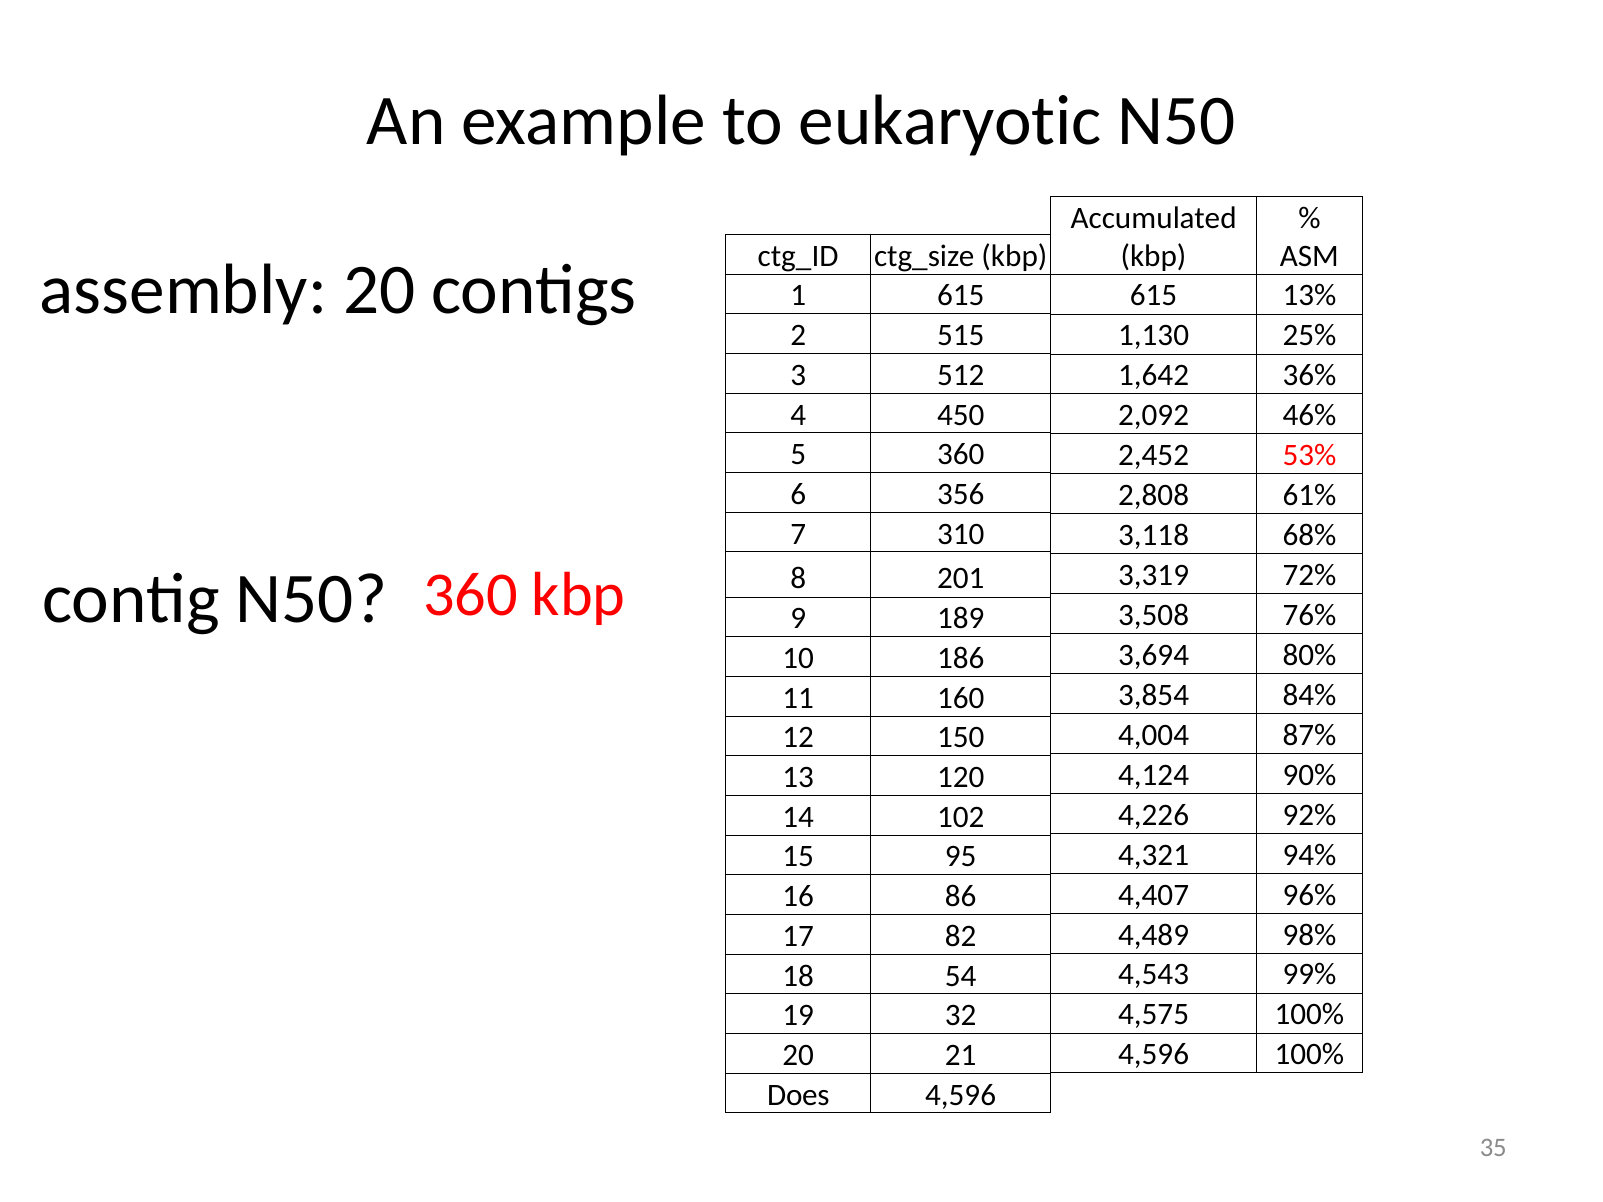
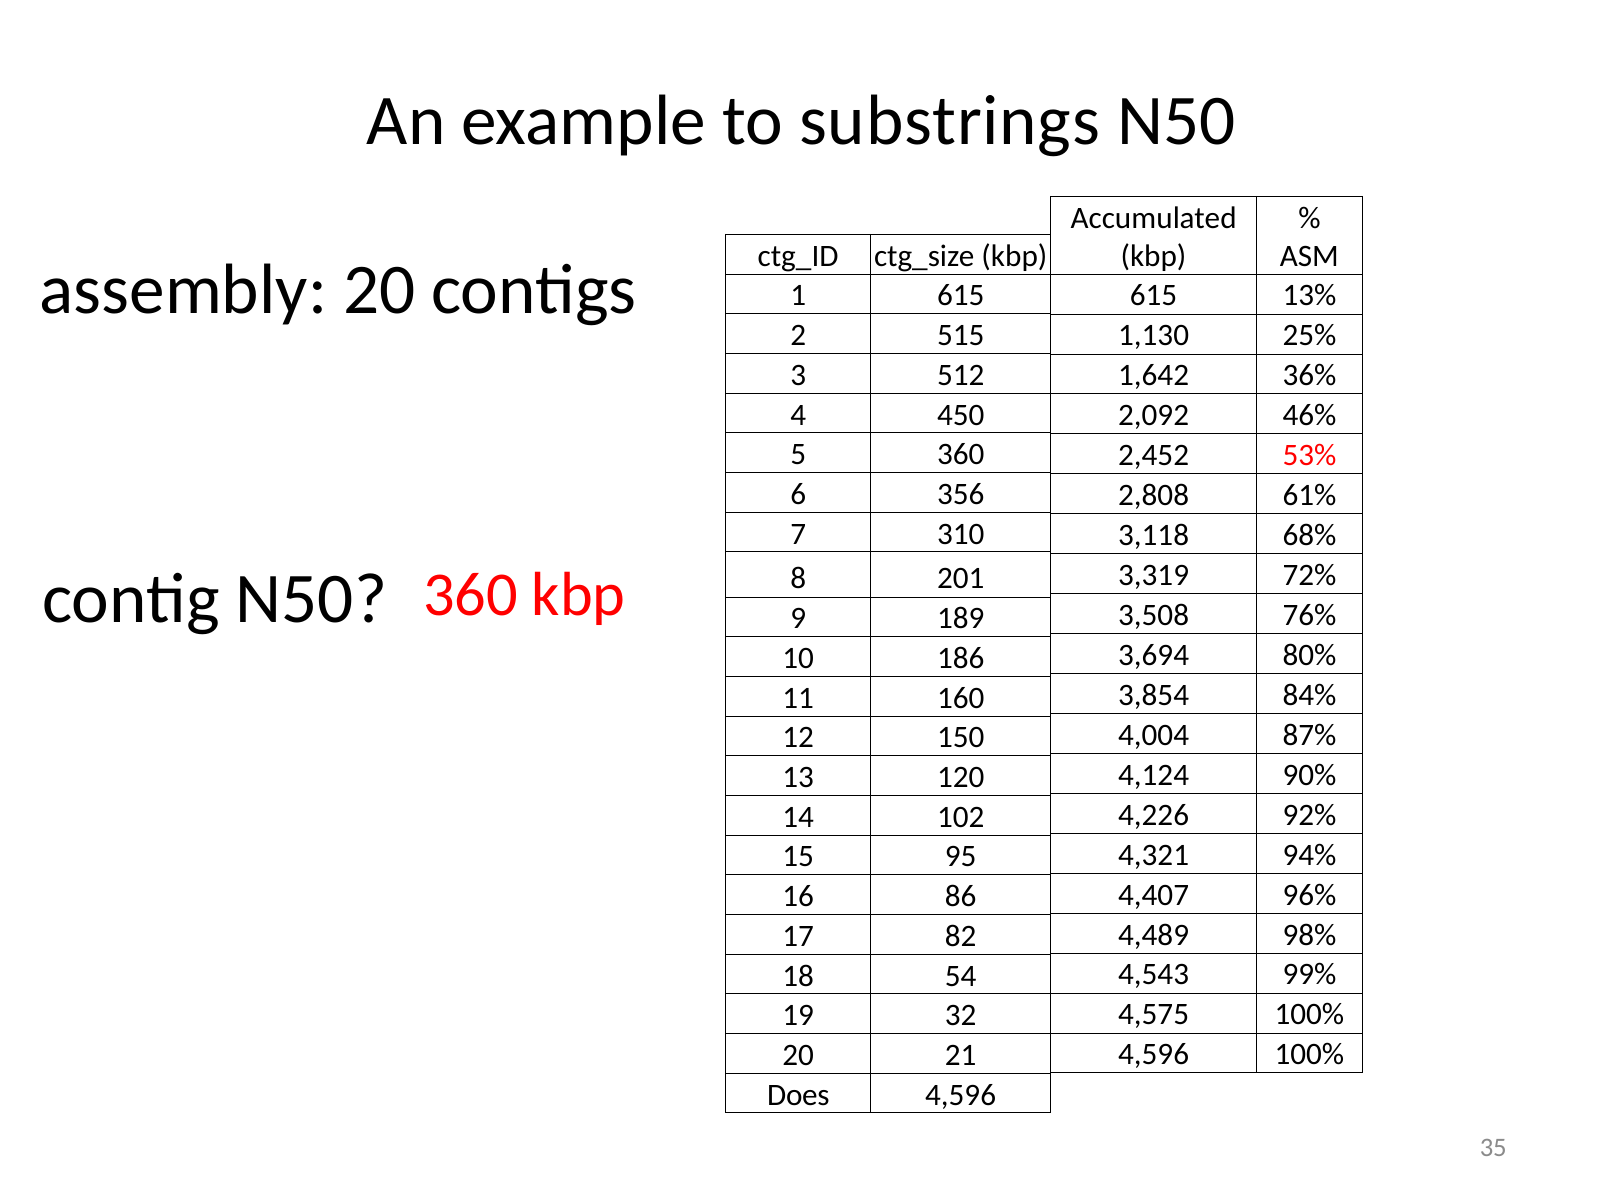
eukaryotic: eukaryotic -> substrings (950, 121)
